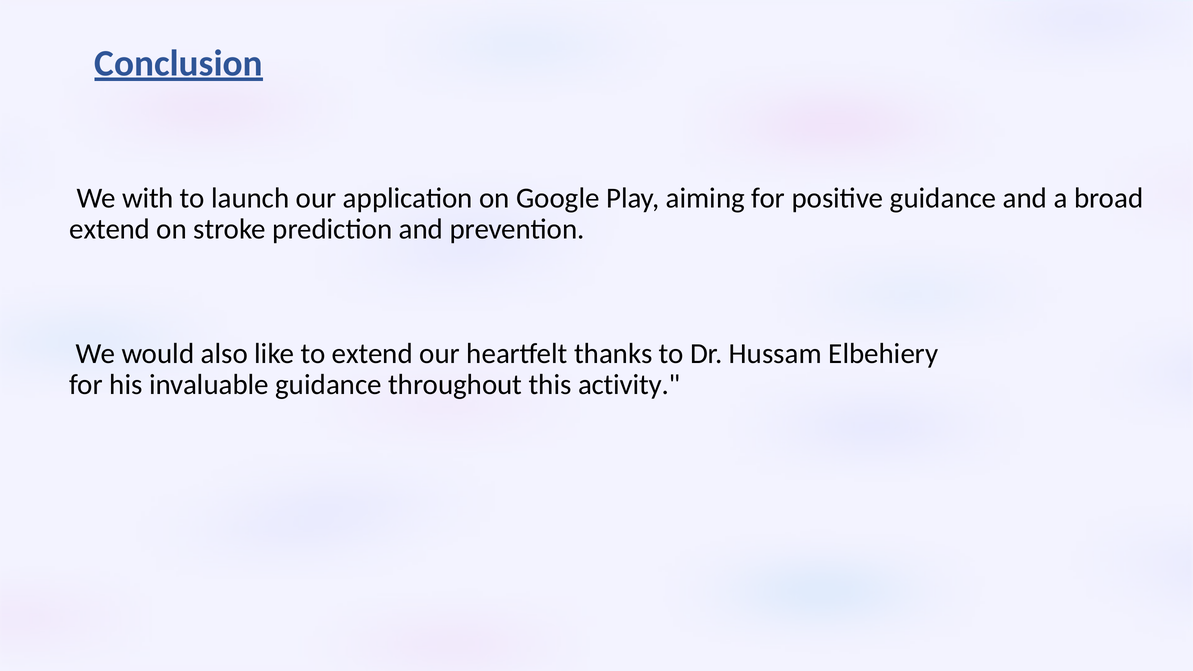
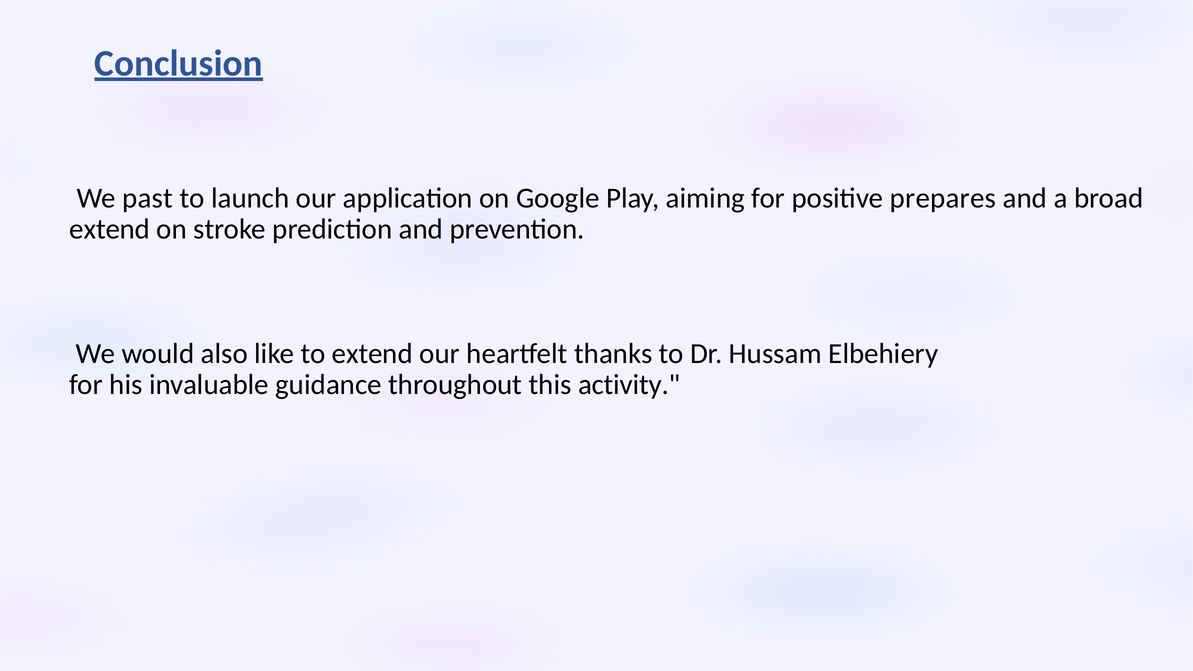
with: with -> past (148, 198)
positive guidance: guidance -> prepares (943, 198)
